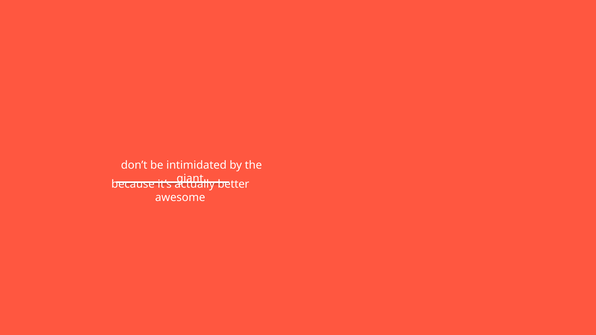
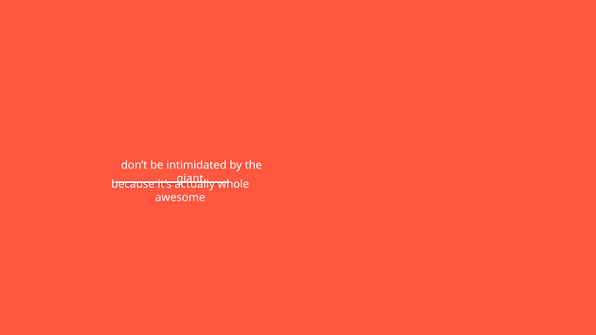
better: better -> whole (233, 184)
